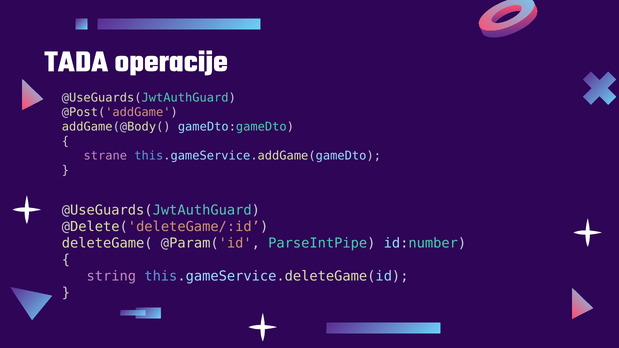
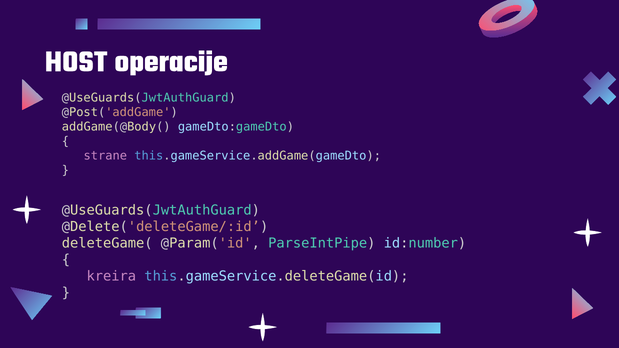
TADA: TADA -> HOST (76, 61)
string: string -> kreira (111, 277)
